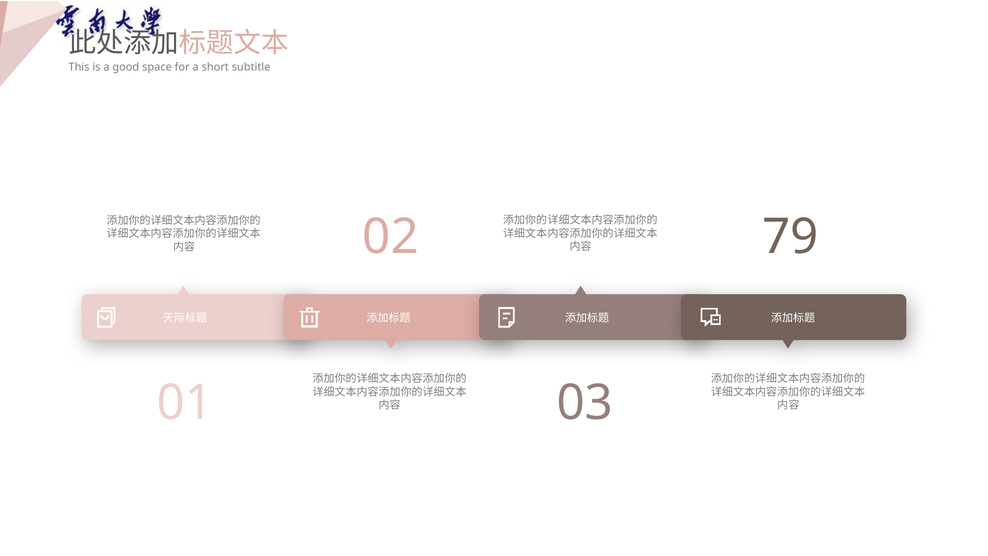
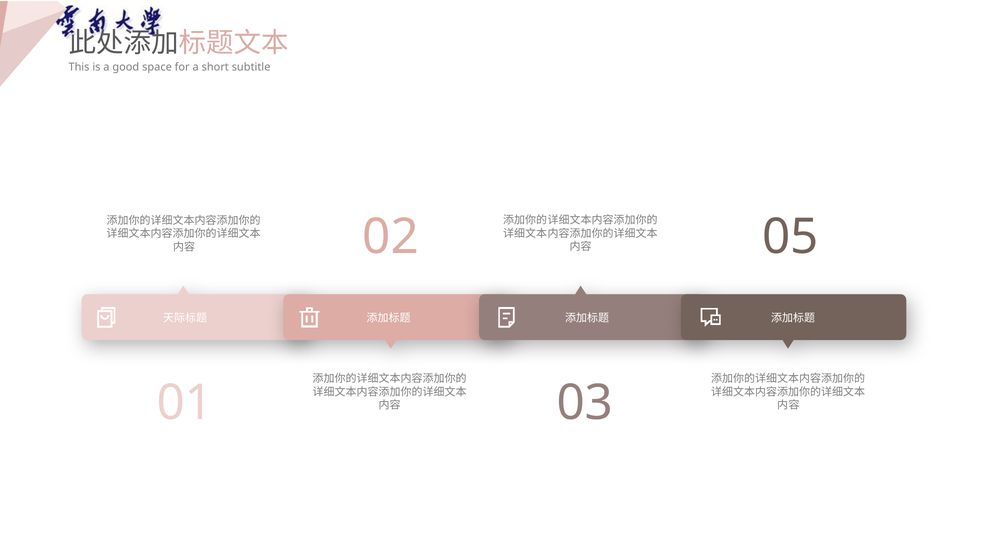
79: 79 -> 05 (790, 237)
